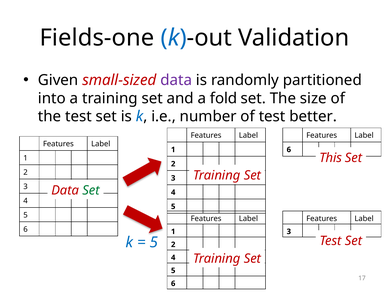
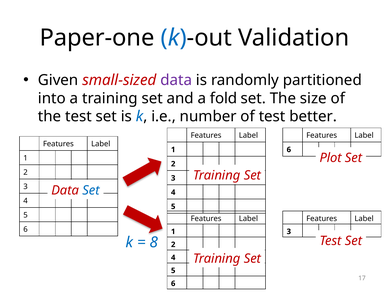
Fields-one: Fields-one -> Paper-one (97, 38)
This: This -> Plot (331, 158)
Set colour: green -> blue (91, 190)
5: 5 -> 8 (154, 242)
